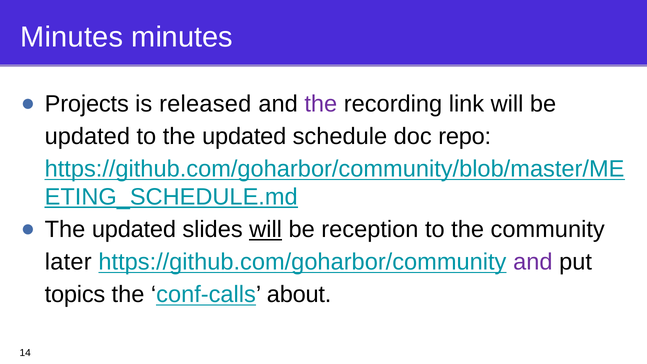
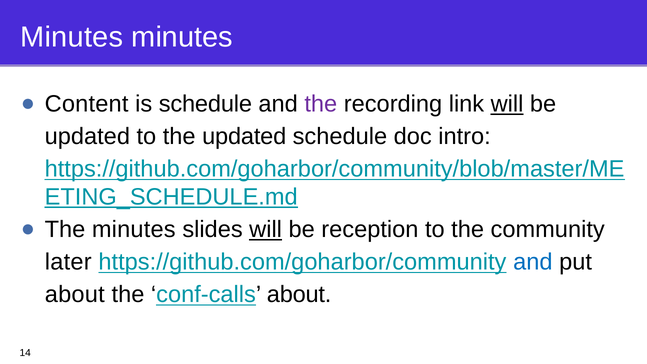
Projects: Projects -> Content (87, 104)
is released: released -> schedule (205, 104)
will underline: none -> present (507, 104)
repo: repo -> intro (465, 137)
updated: updated -> minutes (134, 230)
and colour: purple -> blue (533, 262)
topics: topics -> about (75, 295)
